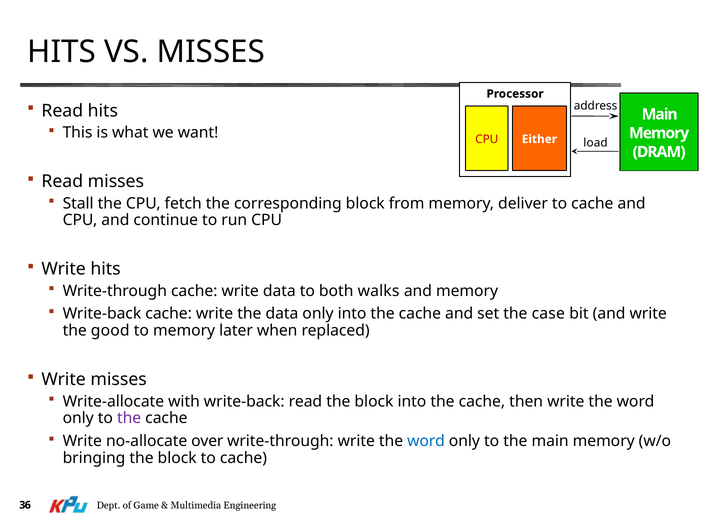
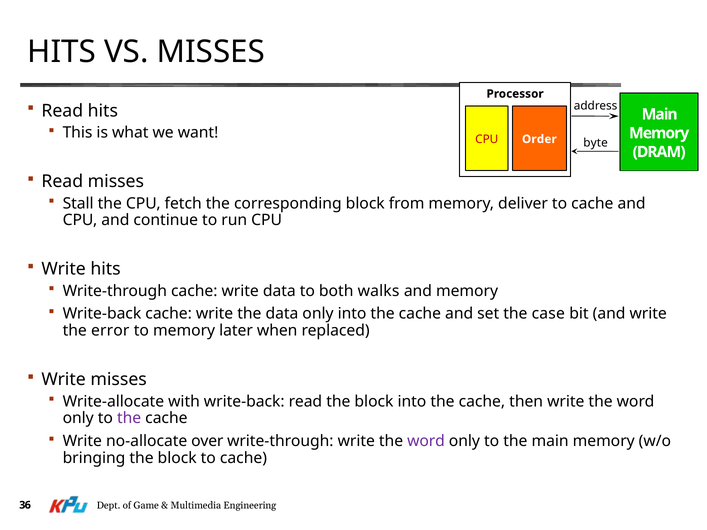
Either: Either -> Order (539, 139)
load: load -> byte (596, 143)
good: good -> error (110, 331)
word colour: blue -> purple (426, 441)
